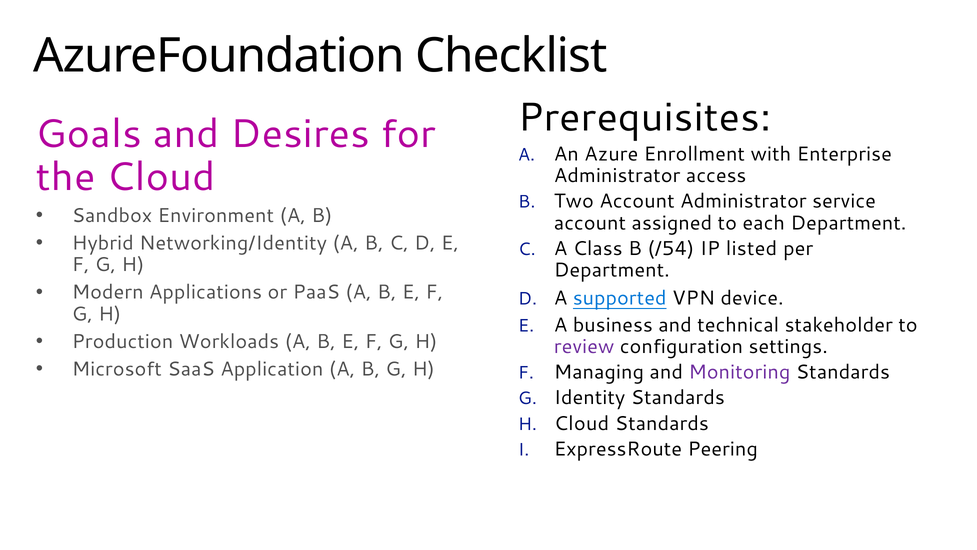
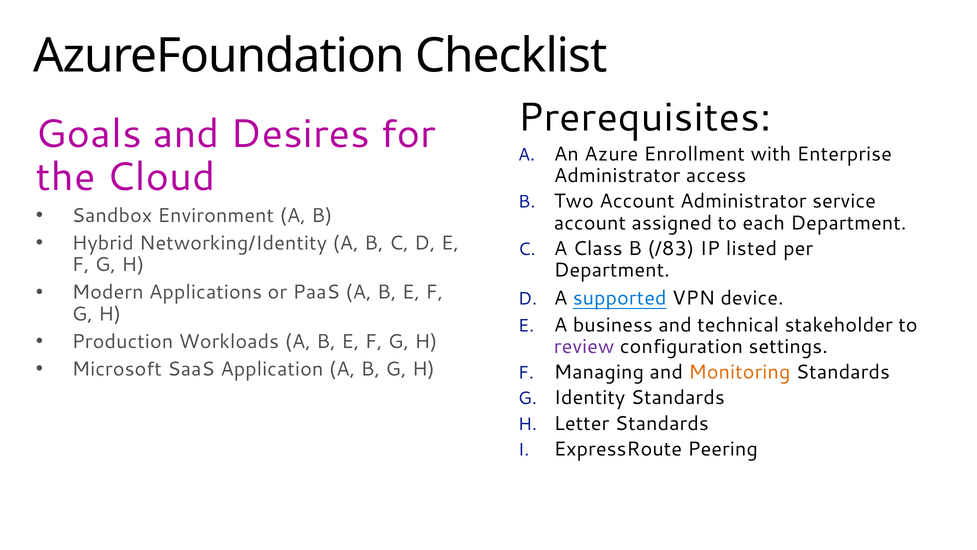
/54: /54 -> /83 (671, 248)
Monitoring colour: purple -> orange (739, 372)
H Cloud: Cloud -> Letter (582, 423)
